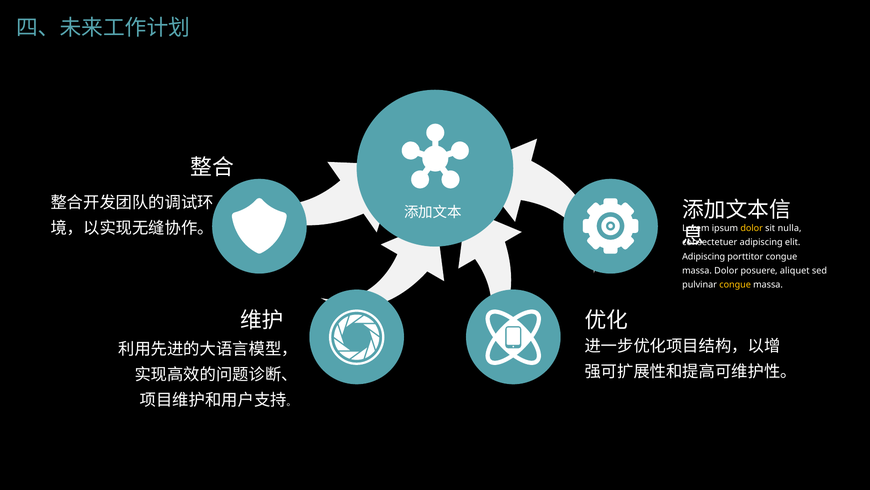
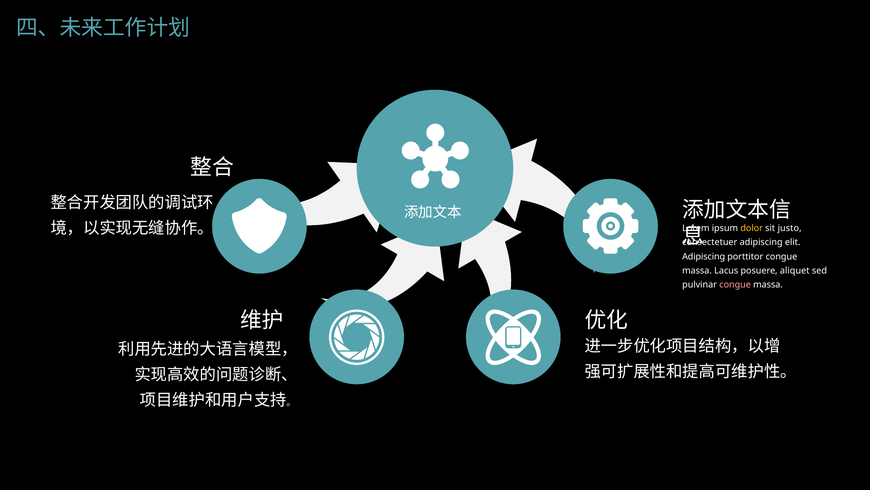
nulla: nulla -> justo (790, 228)
massa Dolor: Dolor -> Lacus (726, 270)
congue colour: yellow -> pink (735, 285)
